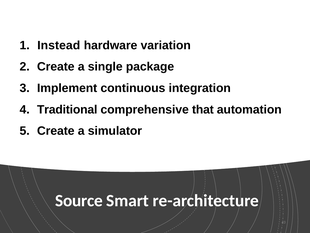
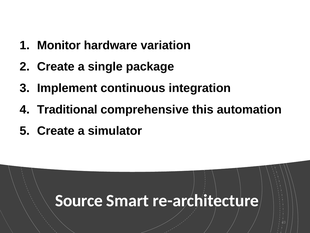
Instead: Instead -> Monitor (59, 45)
that: that -> this (203, 109)
